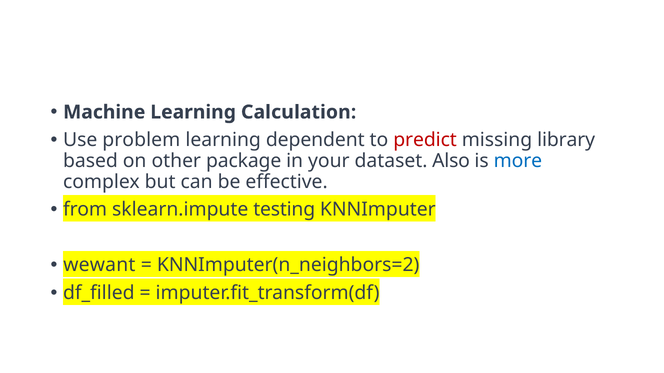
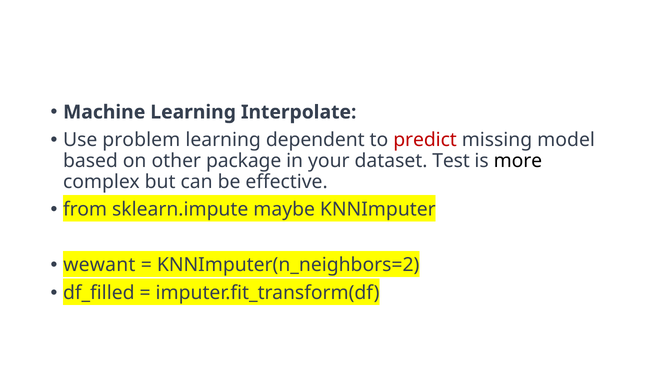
Calculation: Calculation -> Interpolate (299, 112)
library: library -> model (566, 140)
Also: Also -> Test (451, 161)
more colour: blue -> black (518, 161)
testing: testing -> maybe (284, 210)
